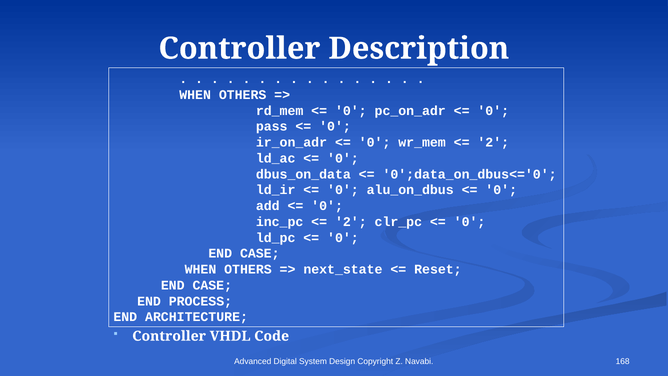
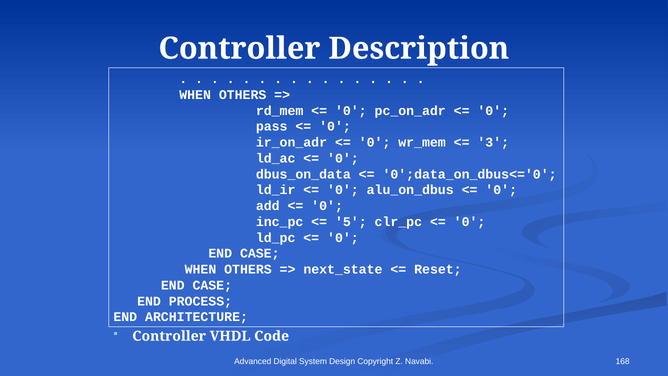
2: 2 -> 3 (493, 142)
2: 2 -> 5 (351, 222)
